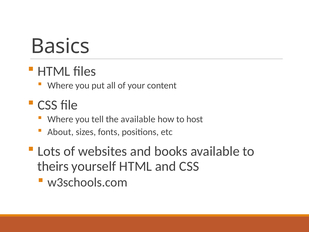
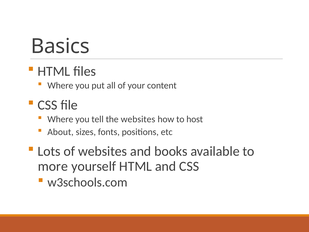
the available: available -> websites (138, 119)
theirs: theirs -> more (53, 166)
